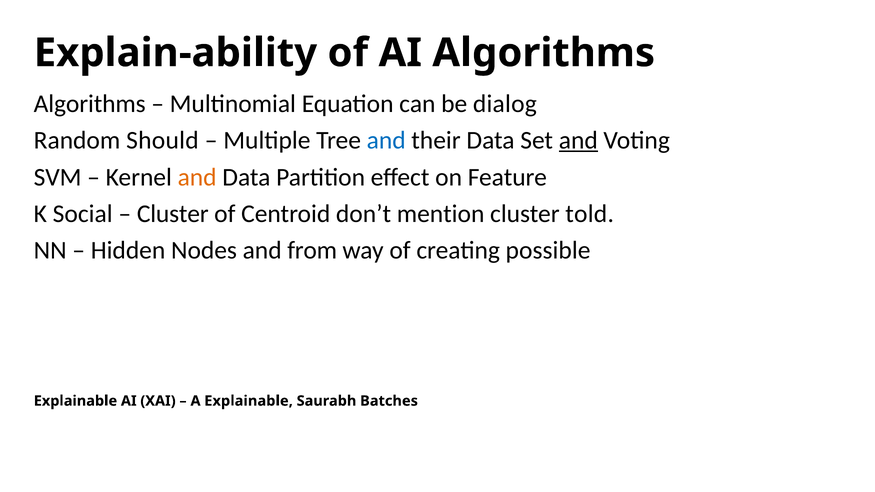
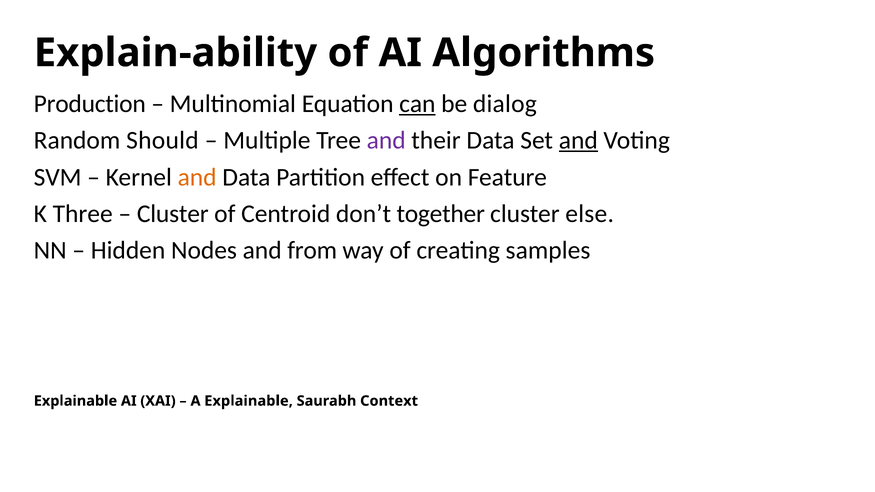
Algorithms: Algorithms -> Production (90, 104)
can underline: none -> present (417, 104)
and colour: blue -> purple (386, 141)
Social: Social -> Three (83, 214)
mention: mention -> together (441, 214)
told: told -> else (590, 214)
possible: possible -> samples (548, 251)
Batches: Batches -> Context (389, 401)
